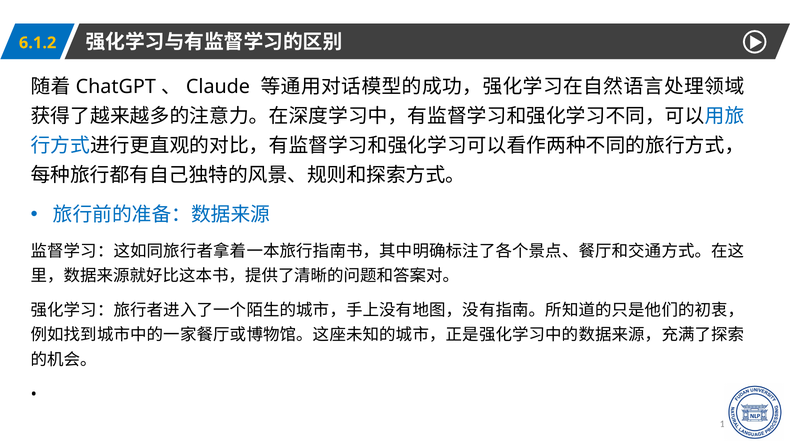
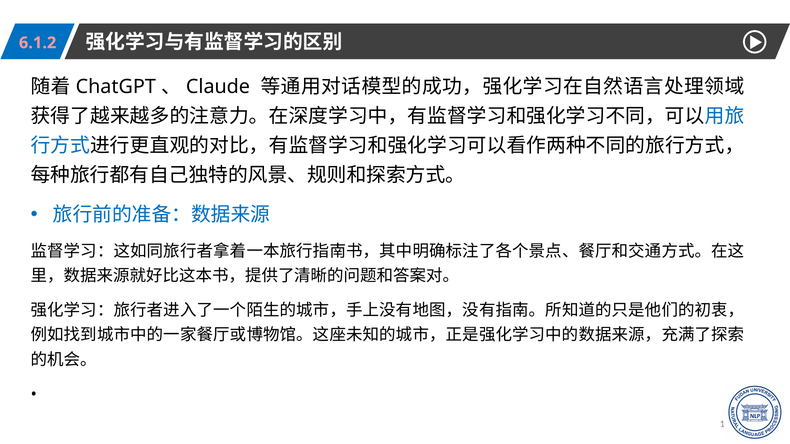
6.1.2 colour: yellow -> pink (38, 43)
